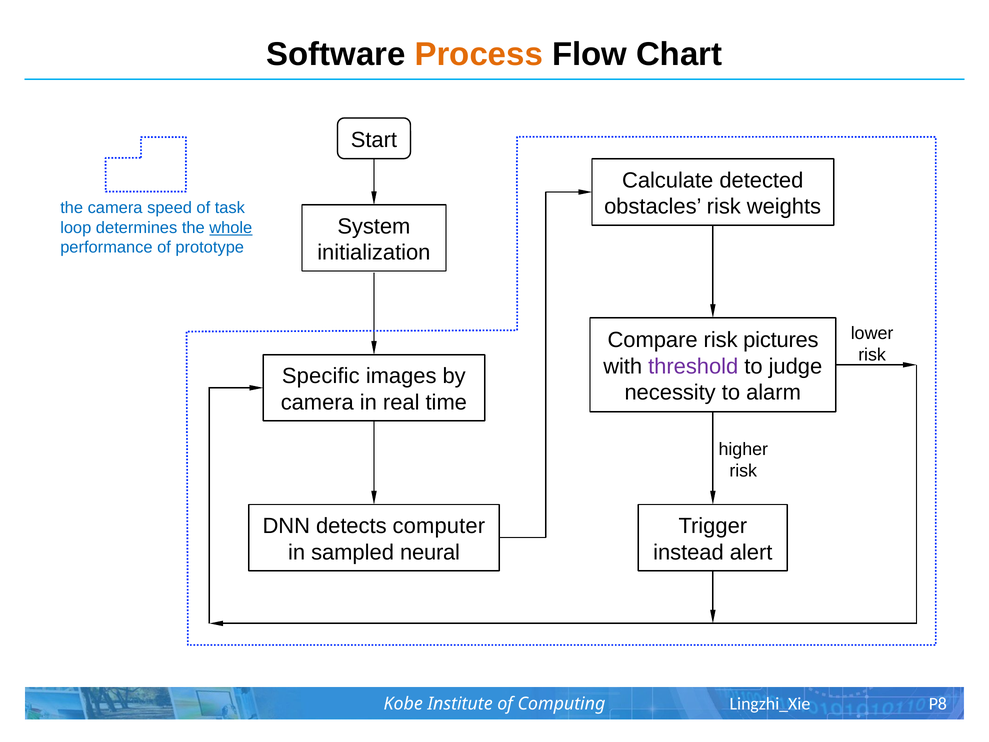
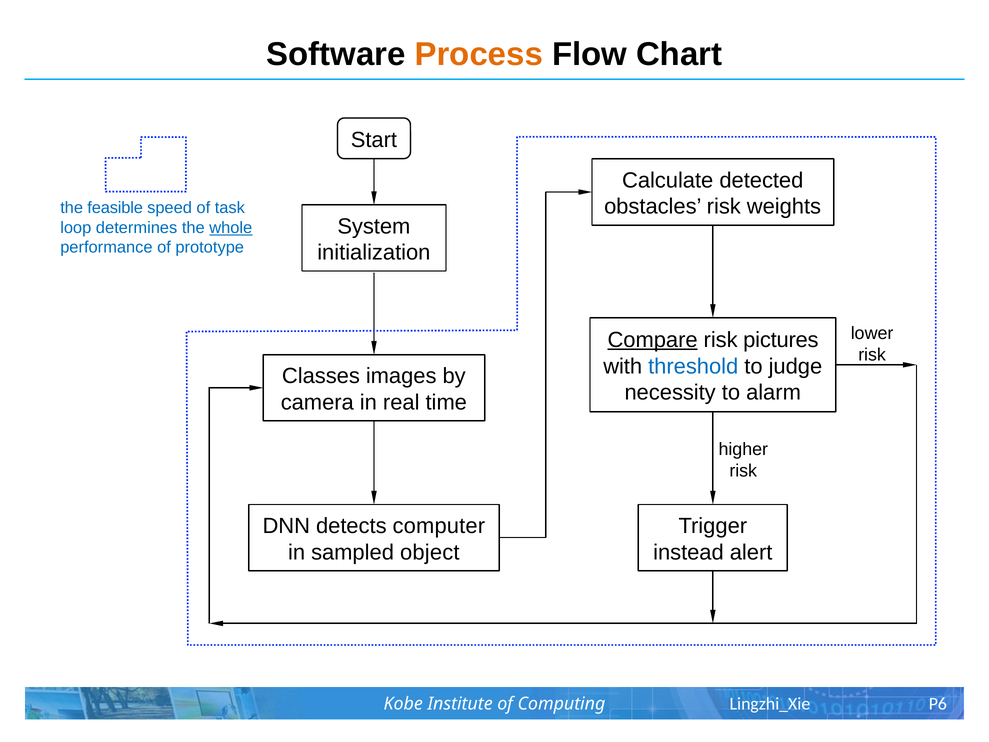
the camera: camera -> feasible (115, 208)
Compare underline: none -> present (653, 340)
threshold colour: purple -> blue (693, 366)
Specific: Specific -> Classes (321, 376)
neural: neural -> object (430, 552)
8: 8 -> 6 (942, 704)
